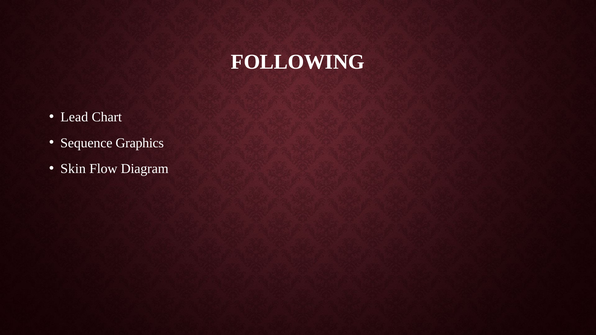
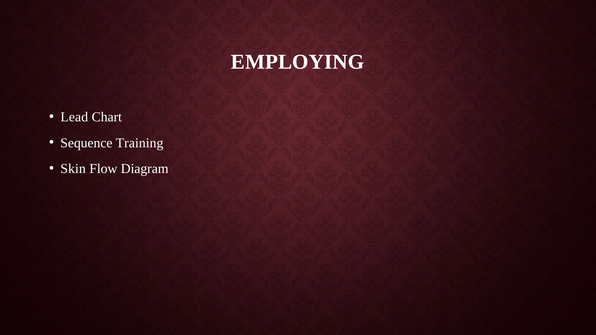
FOLLOWING: FOLLOWING -> EMPLOYING (298, 62)
Graphics: Graphics -> Training (140, 143)
